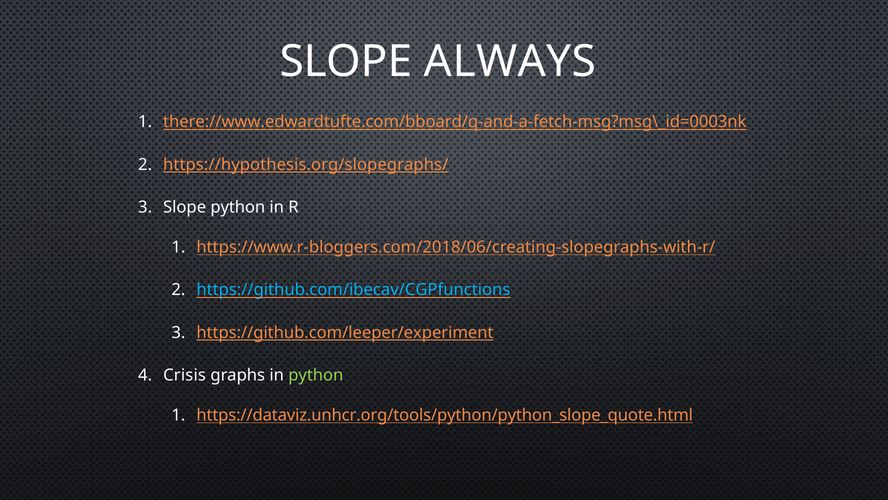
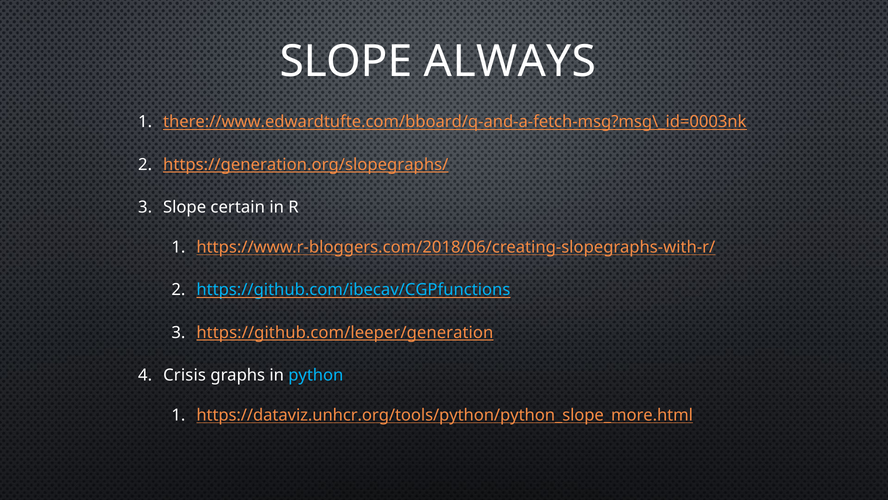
https://hypothesis.org/slopegraphs/: https://hypothesis.org/slopegraphs/ -> https://generation.org/slopegraphs/ (306, 164)
Slope python: python -> certain (238, 207)
https://github.com/leeper/experiment: https://github.com/leeper/experiment -> https://github.com/leeper/generation (345, 332)
python colour: light green -> light blue (316, 375)
https://dataviz.unhcr.org/tools/python/python_slope_quote.html: https://dataviz.unhcr.org/tools/python/python_slope_quote.html -> https://dataviz.unhcr.org/tools/python/python_slope_more.html (445, 415)
